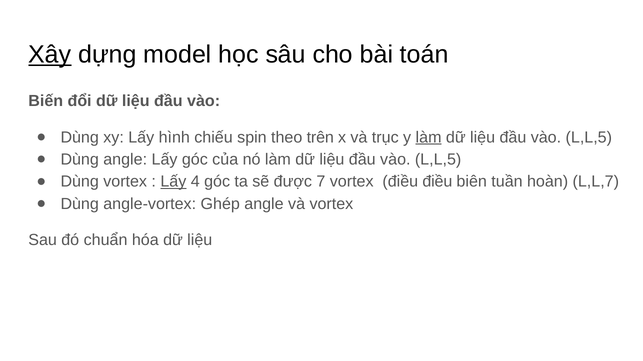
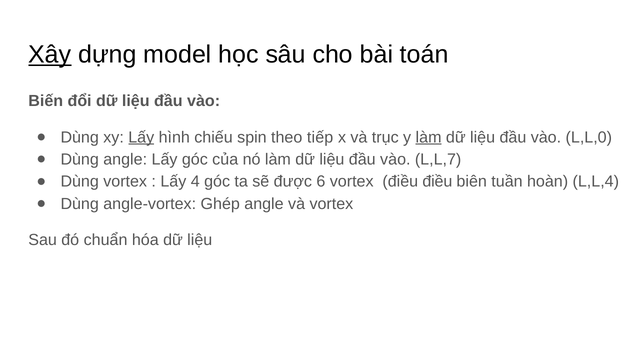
Lấy underline: none -> present (141, 138)
trên: trên -> tiếp (320, 138)
L,L,5: L,L,5 -> L,L,0 (589, 138)
L,L,5: L,L,5 -> L,L,7 (438, 160)
Lấy underline: present -> none (173, 182)
7: 7 -> 6 (321, 182)
L,L,7: L,L,7 -> L,L,4 (596, 182)
